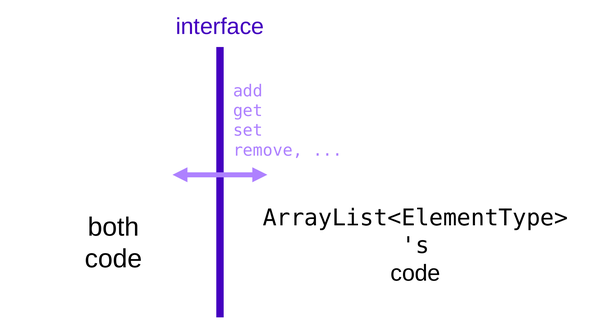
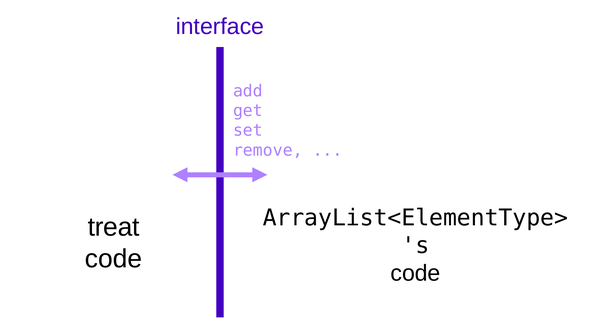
both: both -> treat (114, 227)
